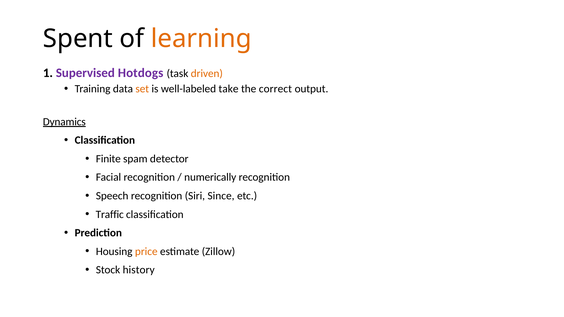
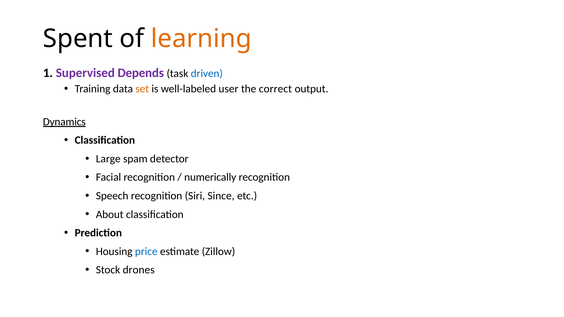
Hotdogs: Hotdogs -> Depends (141, 73)
driven colour: orange -> blue (207, 74)
take: take -> user (229, 89)
Finite: Finite -> Large (108, 159)
Traffic: Traffic -> About (110, 214)
price colour: orange -> blue (146, 252)
history: history -> drones (139, 270)
